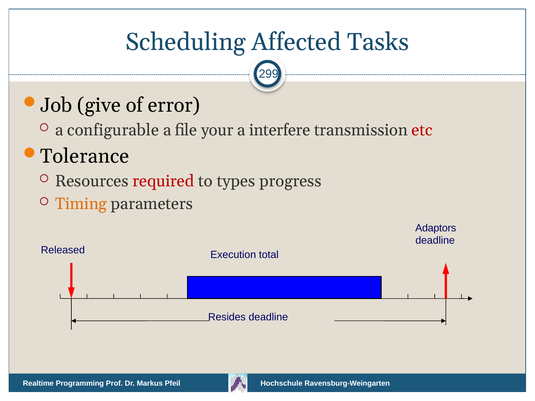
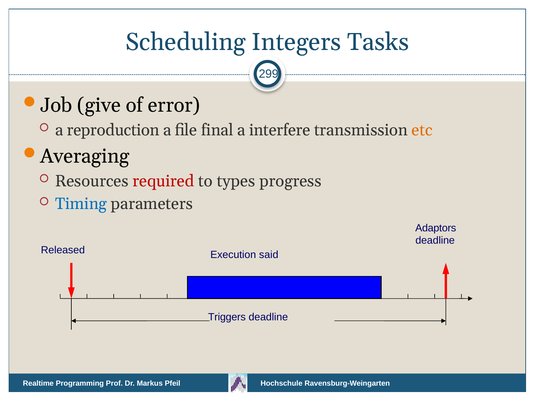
Affected: Affected -> Integers (296, 42)
configurable: configurable -> reproduction (113, 130)
your: your -> final (217, 130)
etc colour: red -> orange (422, 130)
Tolerance: Tolerance -> Averaging (85, 156)
Timing colour: orange -> blue (81, 204)
total: total -> said (269, 255)
Resides: Resides -> Triggers (227, 317)
